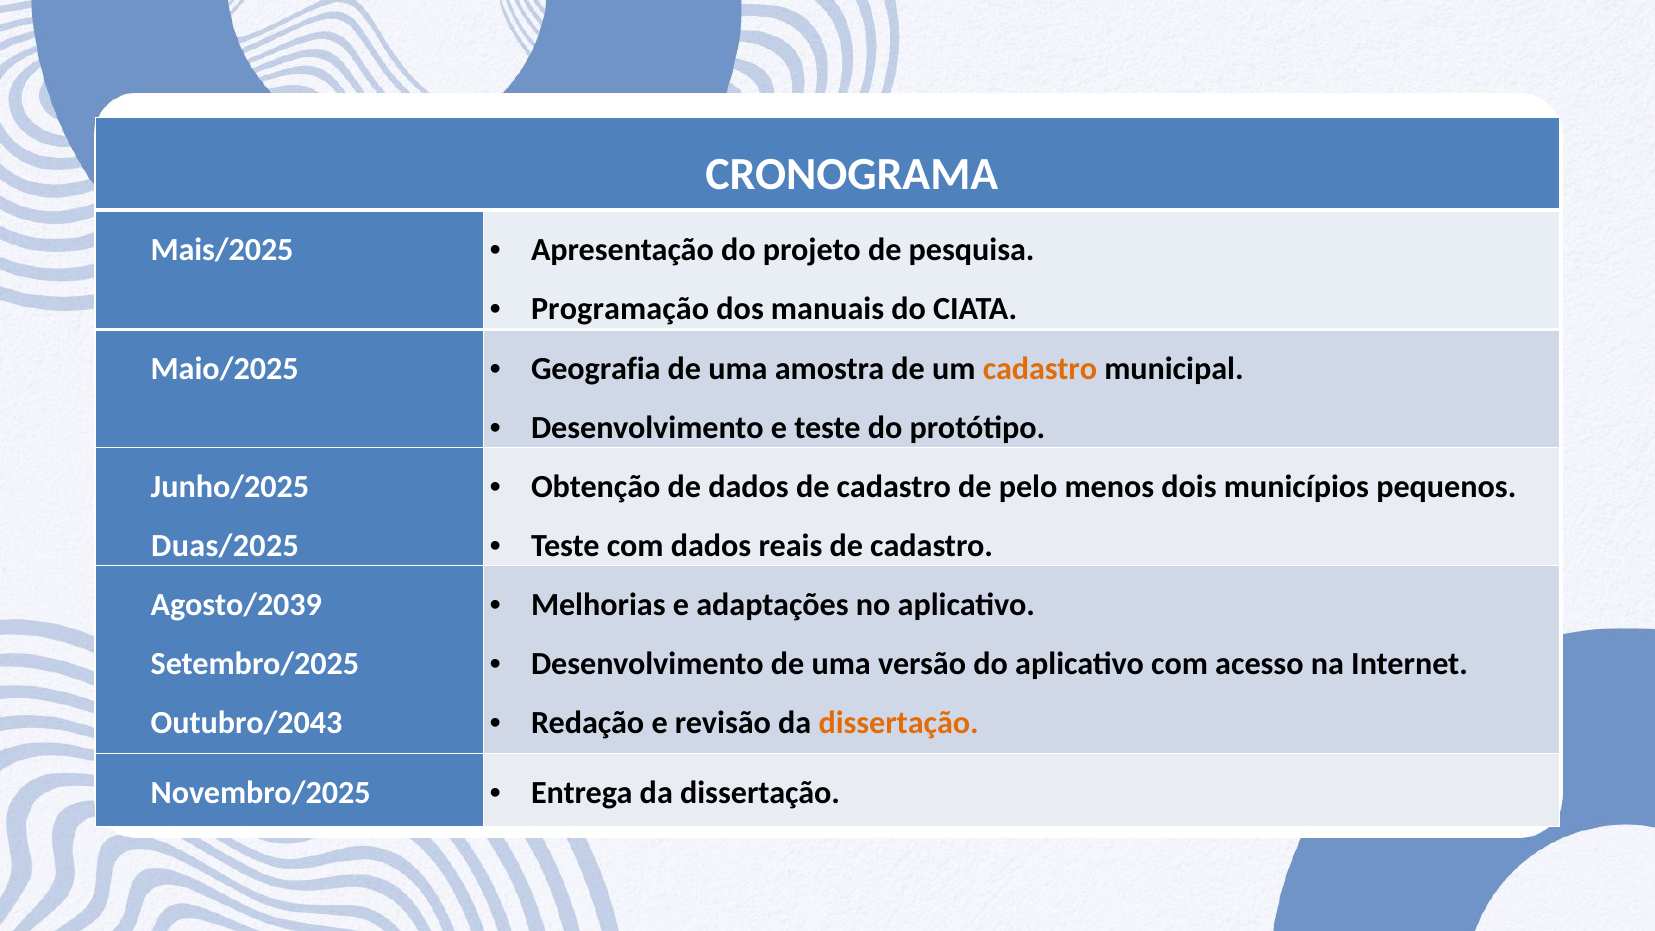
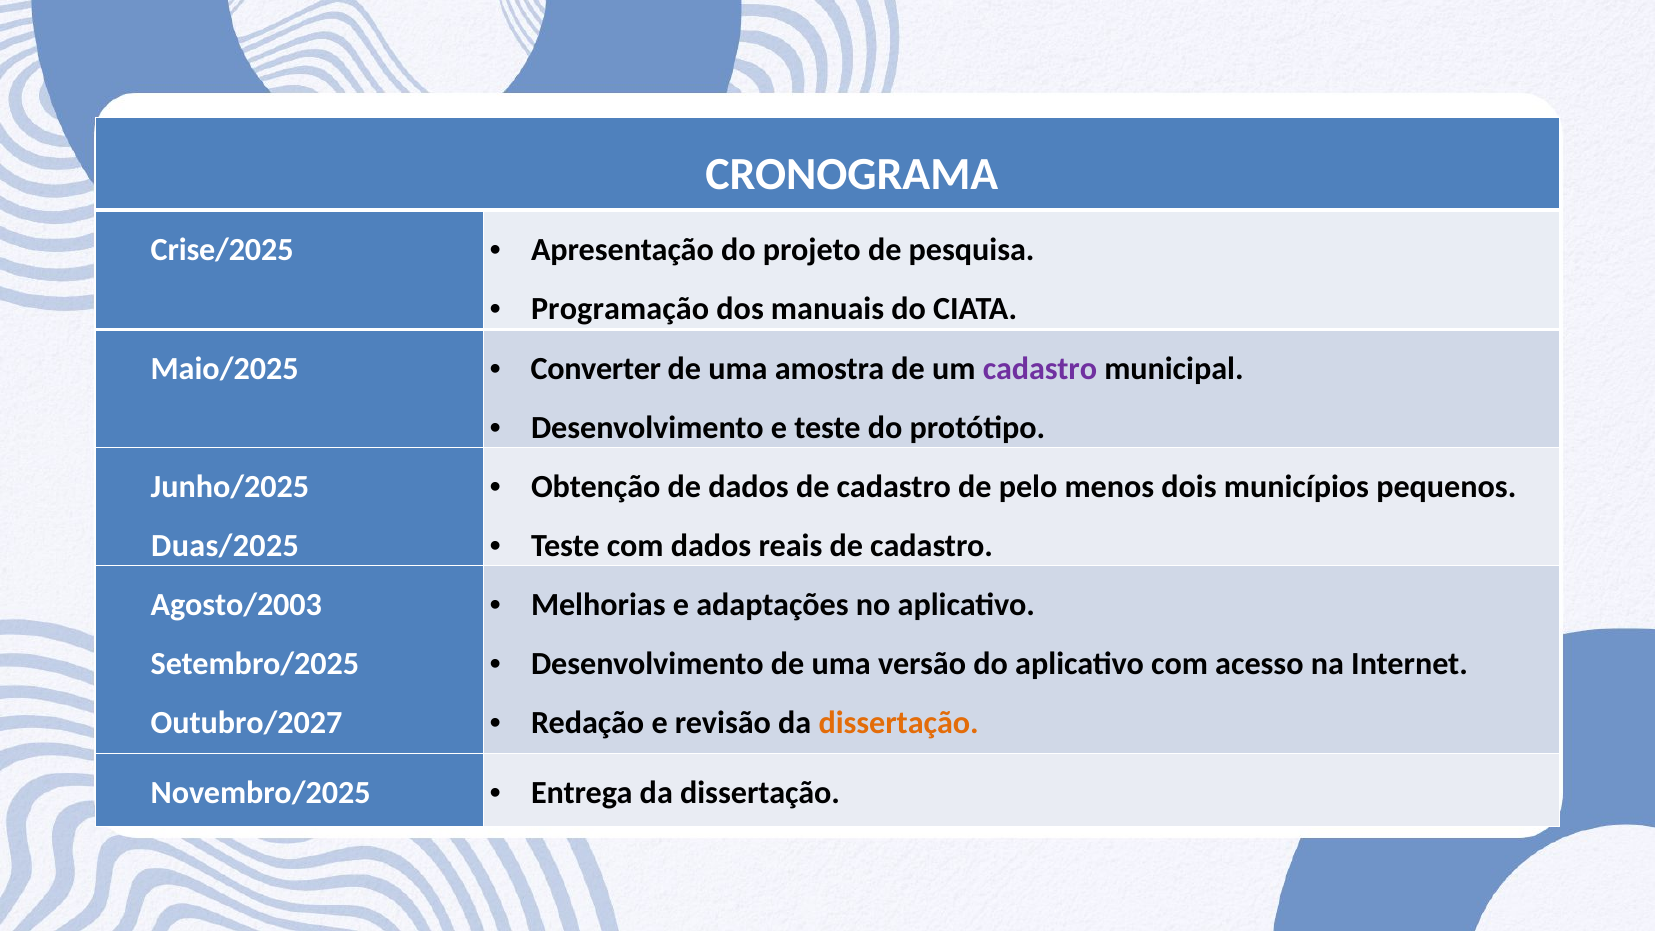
Mais/2025: Mais/2025 -> Crise/2025 (222, 250)
Geografia: Geografia -> Converter (596, 369)
cadastro colour: orange -> purple (1040, 369)
Agosto/2039: Agosto/2039 -> Agosto/2003 (236, 605)
Outubro/2043: Outubro/2043 -> Outubro/2027 (247, 723)
